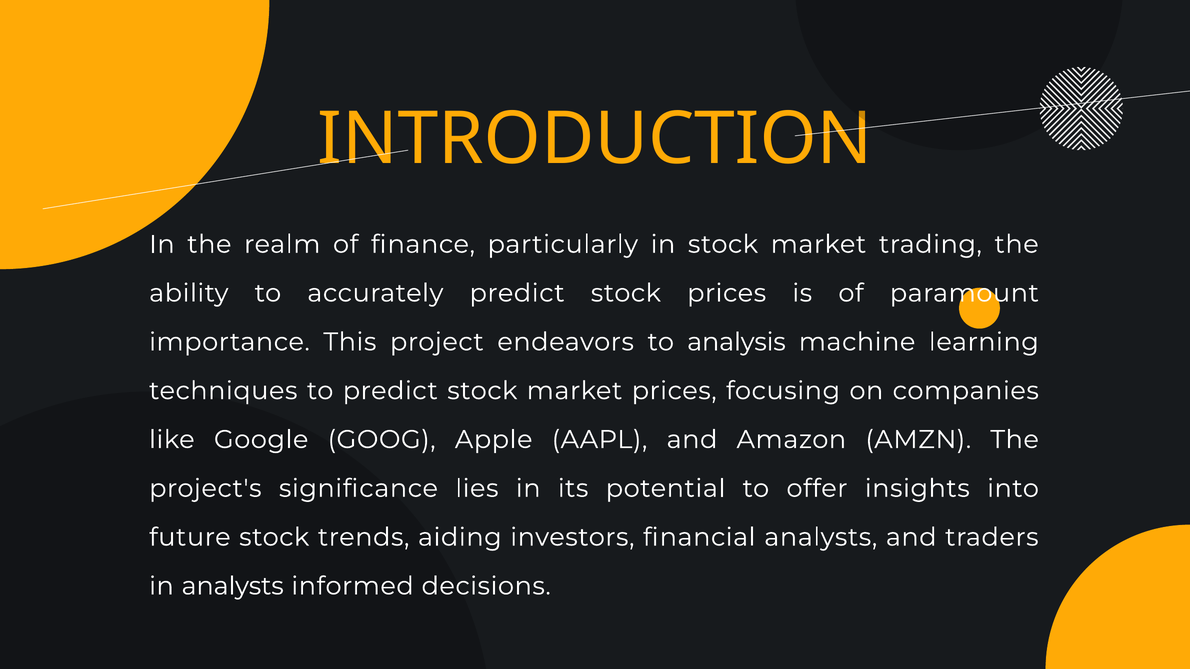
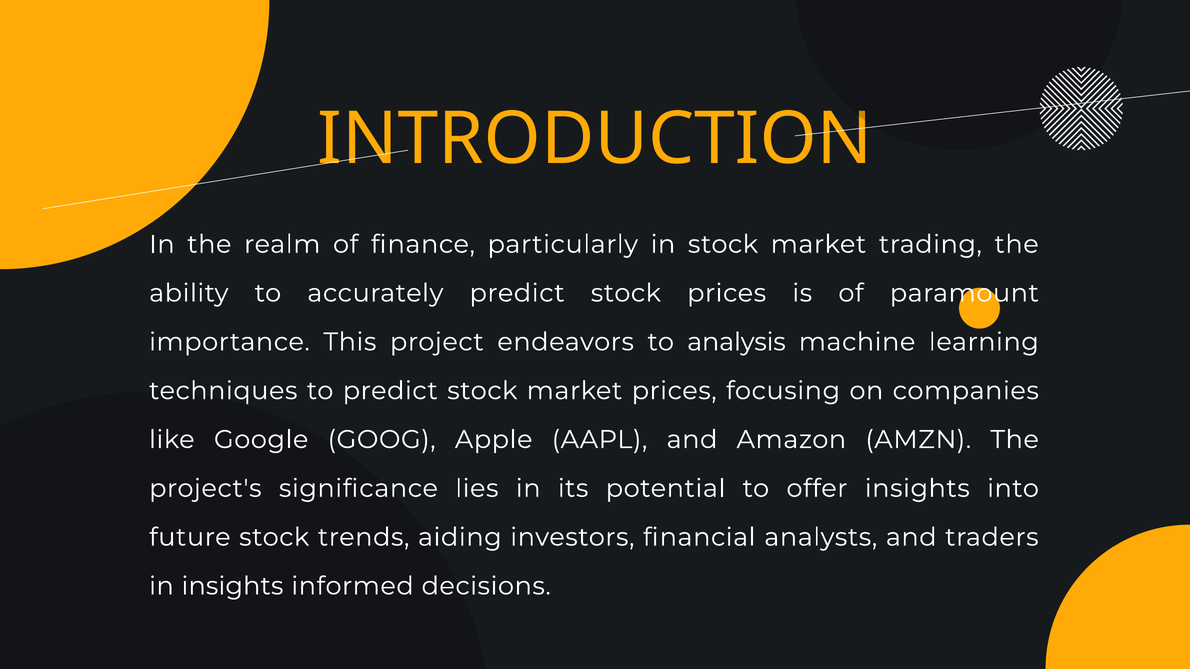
in analysts: analysts -> insights (232, 586)
